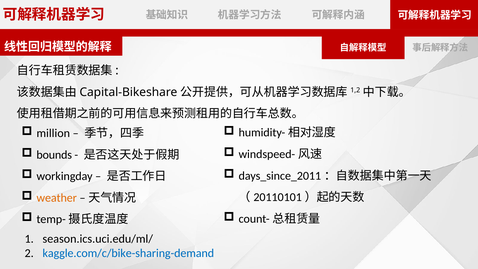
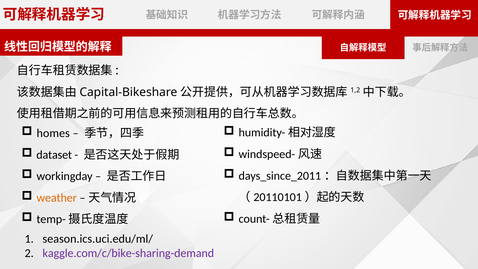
million: million -> homes (53, 133)
bounds: bounds -> dataset (54, 155)
kaggle.com/c/bike-sharing-demand colour: blue -> purple (128, 253)
